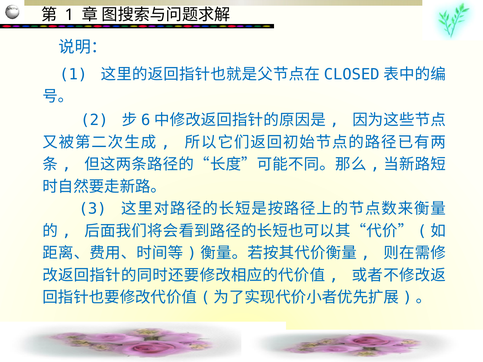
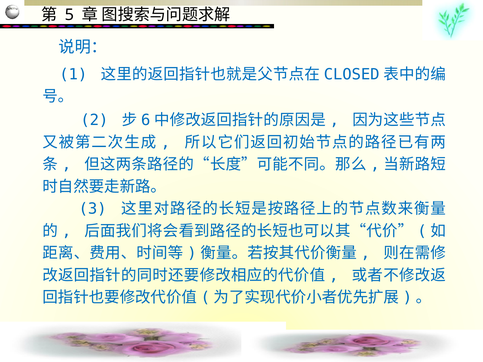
1: 1 -> 5 (69, 15)
